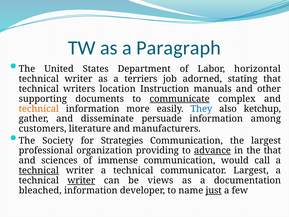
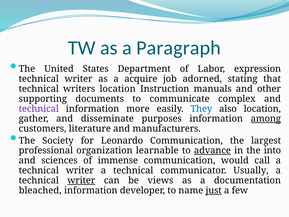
horizontal: horizontal -> expression (258, 69)
terriers: terriers -> acquire (141, 79)
communicate underline: present -> none (180, 99)
technical colour: orange -> purple (39, 109)
also ketchup: ketchup -> location (262, 109)
persuade: persuade -> purposes (162, 119)
among underline: none -> present (266, 119)
Strategies: Strategies -> Leonardo (122, 140)
providing: providing -> learnable (157, 150)
the that: that -> into (272, 150)
technical underline: present -> none (39, 170)
communicator Largest: Largest -> Usually (251, 170)
